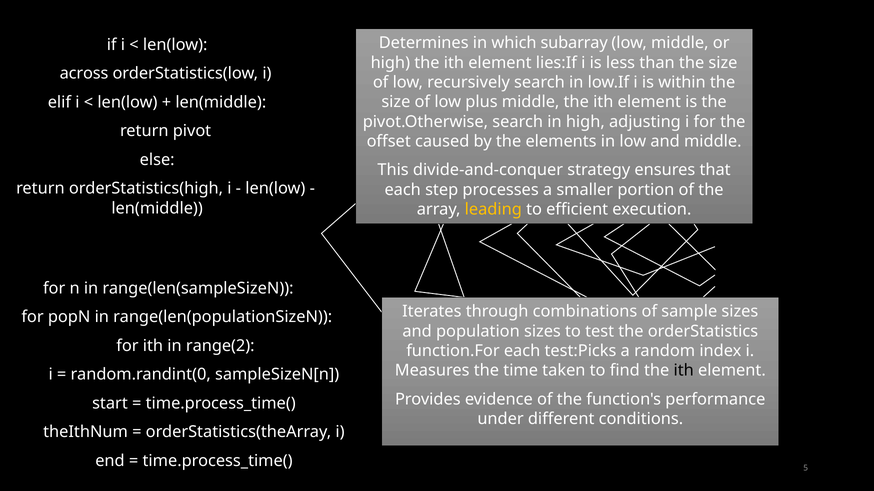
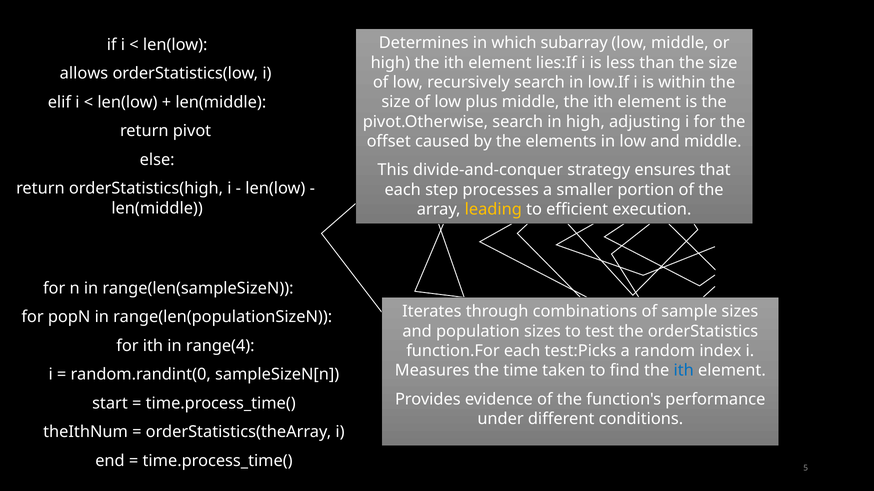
across: across -> allows (84, 74)
range(2: range(2 -> range(4 (220, 346)
ith colour: black -> blue (684, 371)
